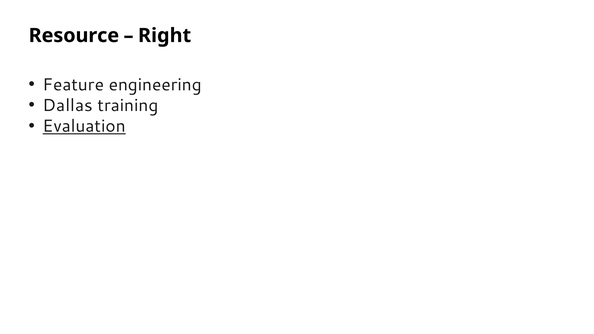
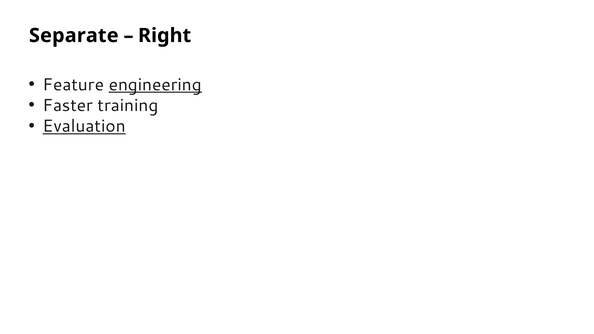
Resource: Resource -> Separate (74, 36)
engineering underline: none -> present (155, 85)
Dallas: Dallas -> Faster (68, 105)
